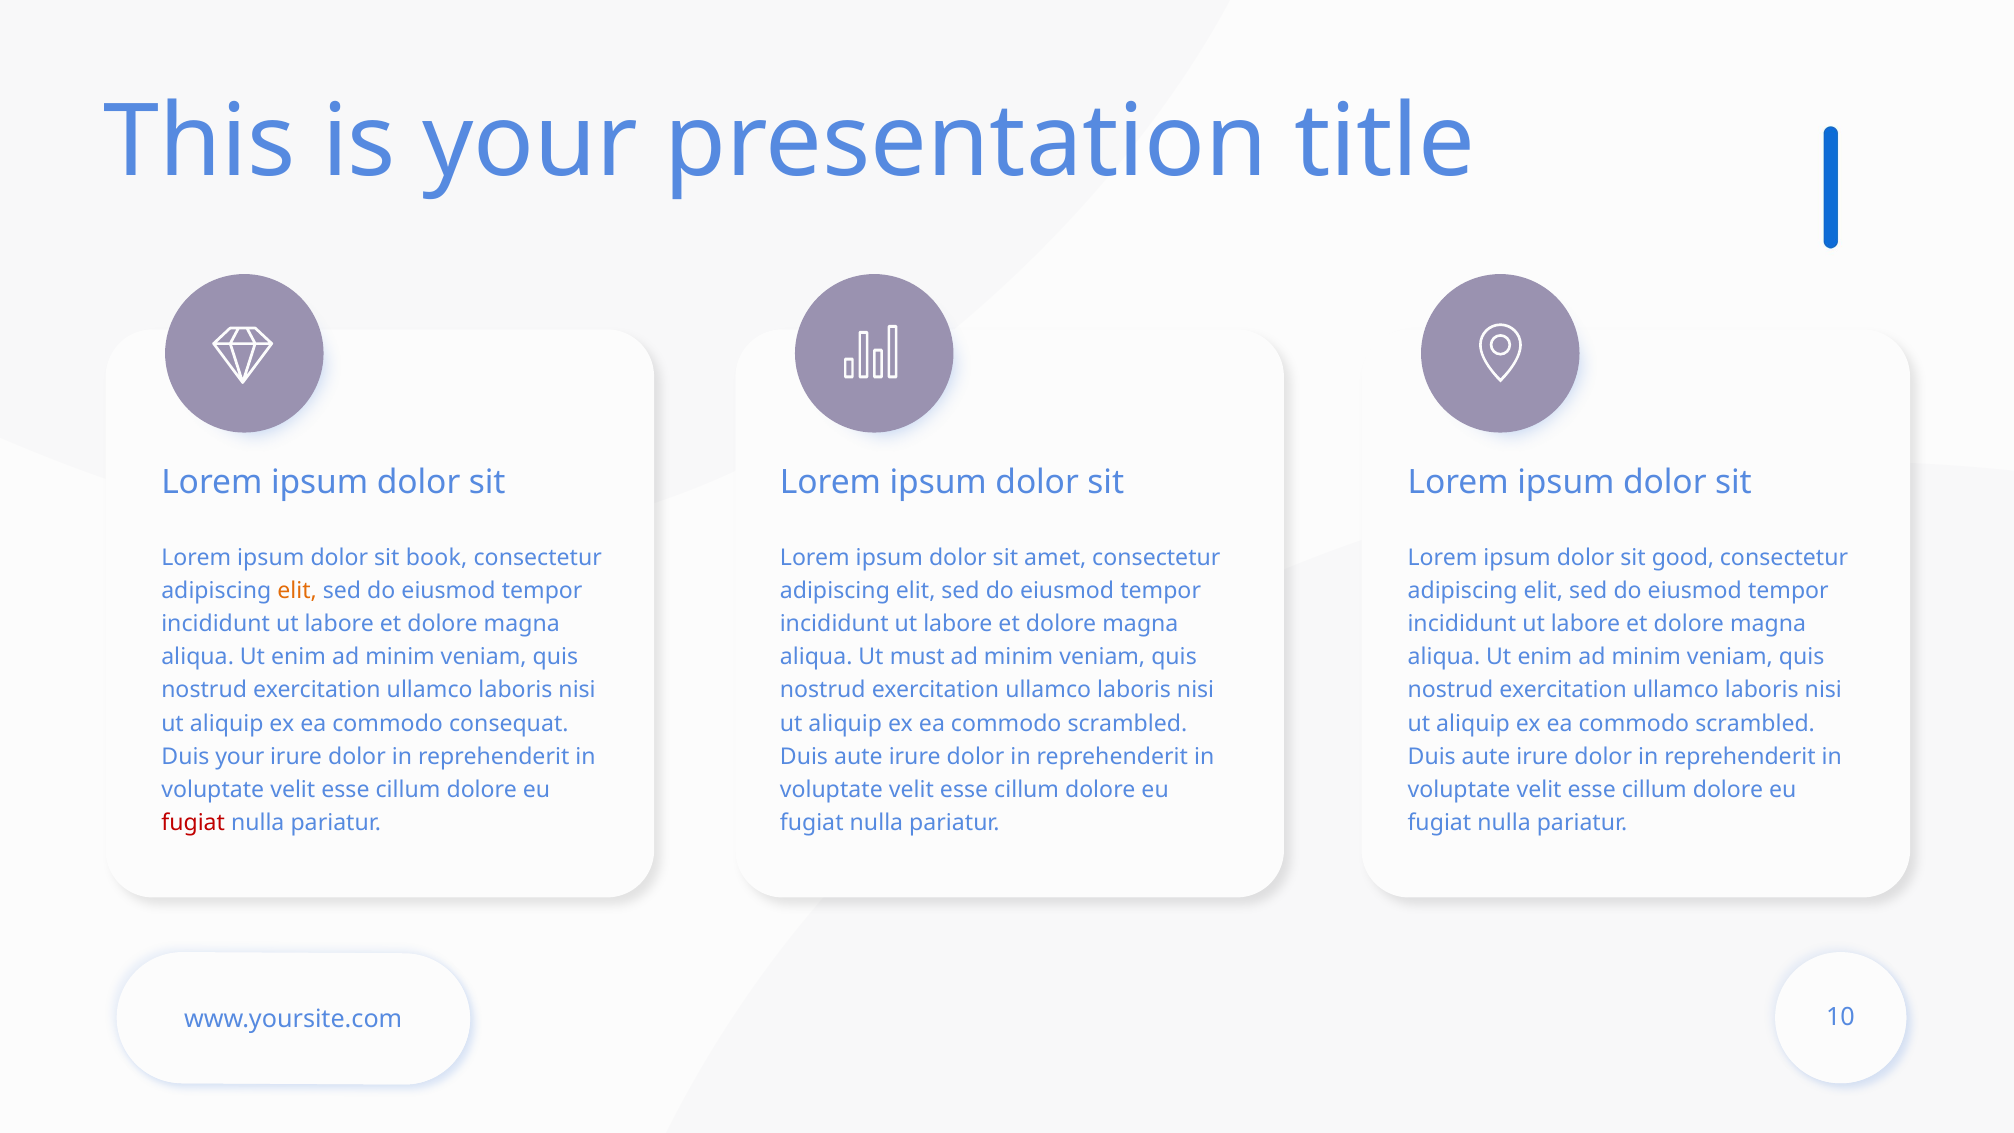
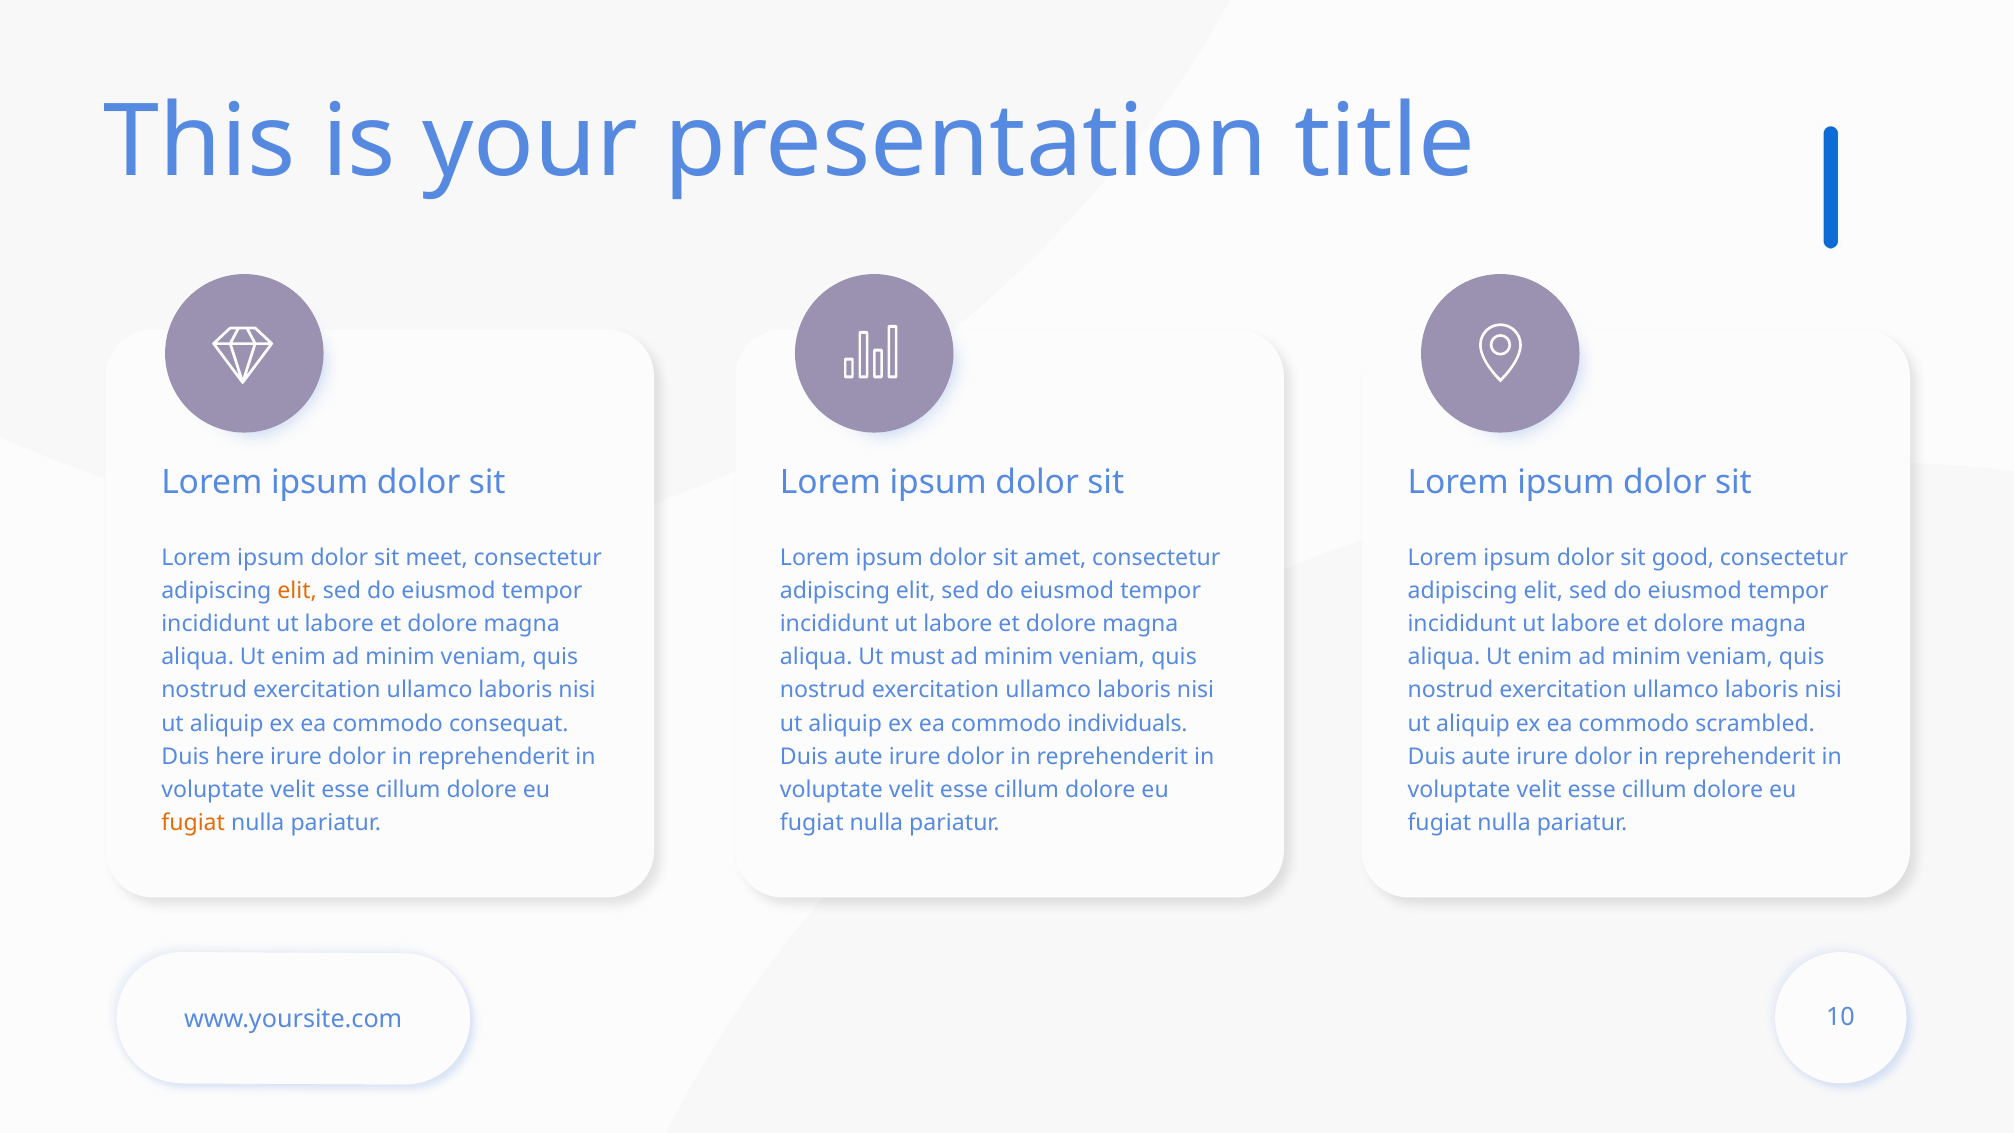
book: book -> meet (437, 557)
scrambled: scrambled -> individuals (1128, 724)
Duis your: your -> here (240, 757)
fugiat colour: red -> orange (193, 823)
